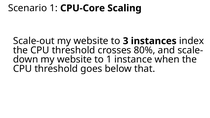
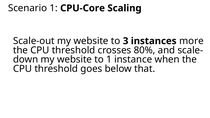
index: index -> more (191, 41)
